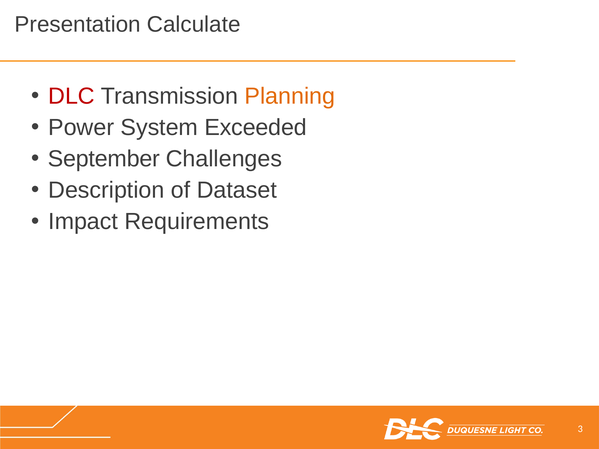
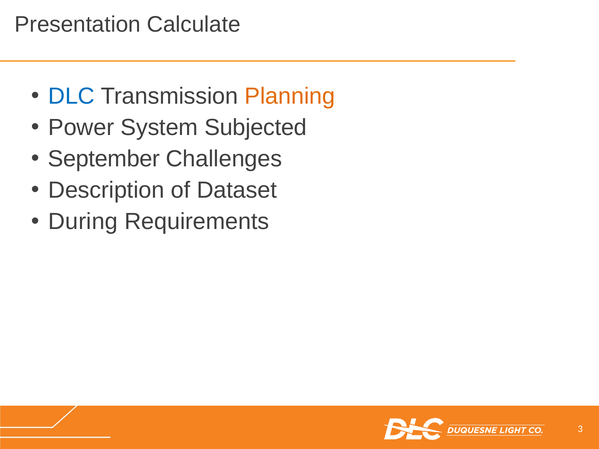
DLC colour: red -> blue (72, 96)
Exceeded: Exceeded -> Subjected (256, 128)
Impact: Impact -> During (83, 222)
